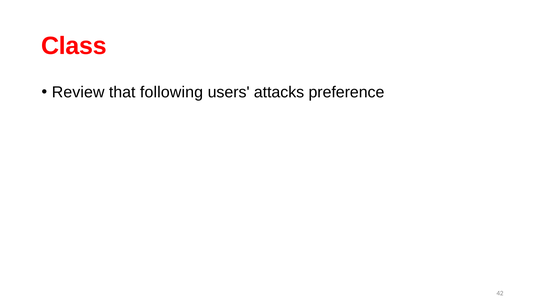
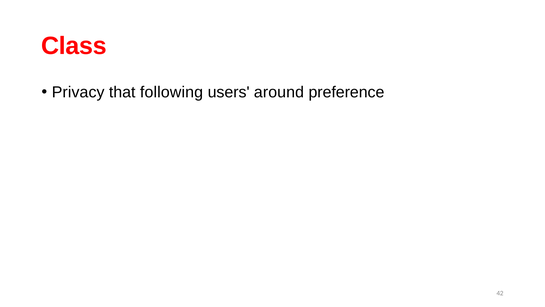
Review: Review -> Privacy (78, 92)
attacks: attacks -> around (279, 92)
